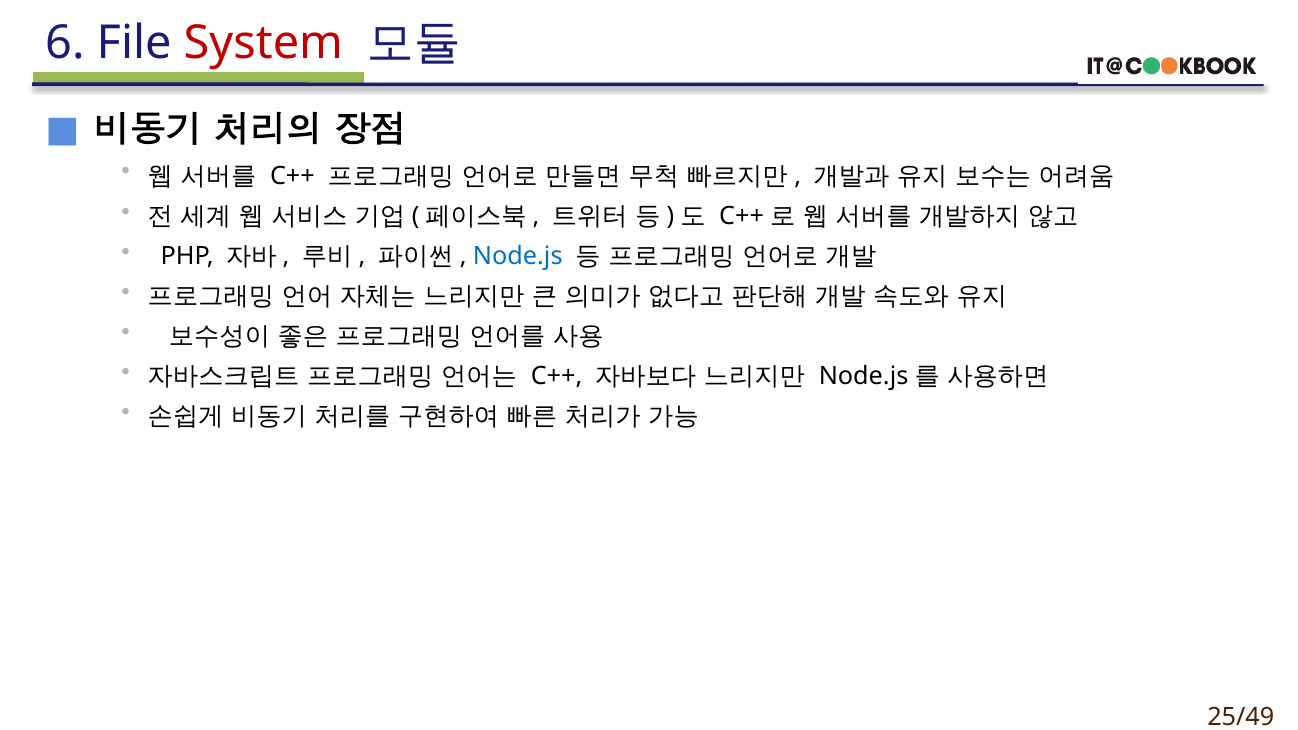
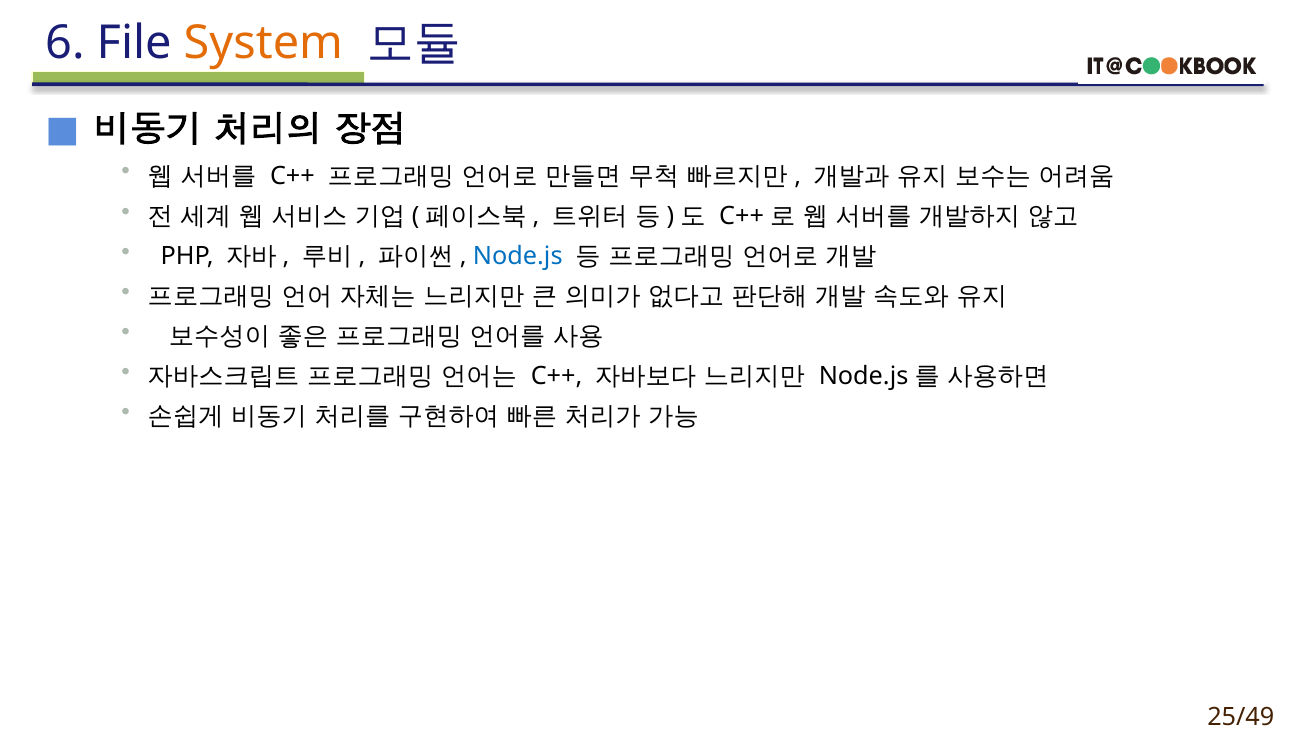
System colour: red -> orange (263, 43)
